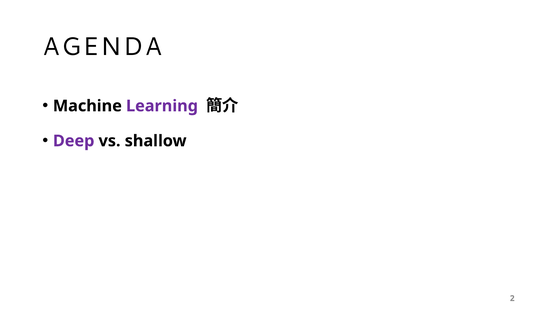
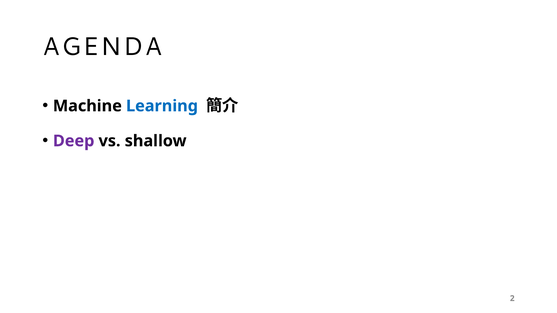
Learning colour: purple -> blue (162, 106)
